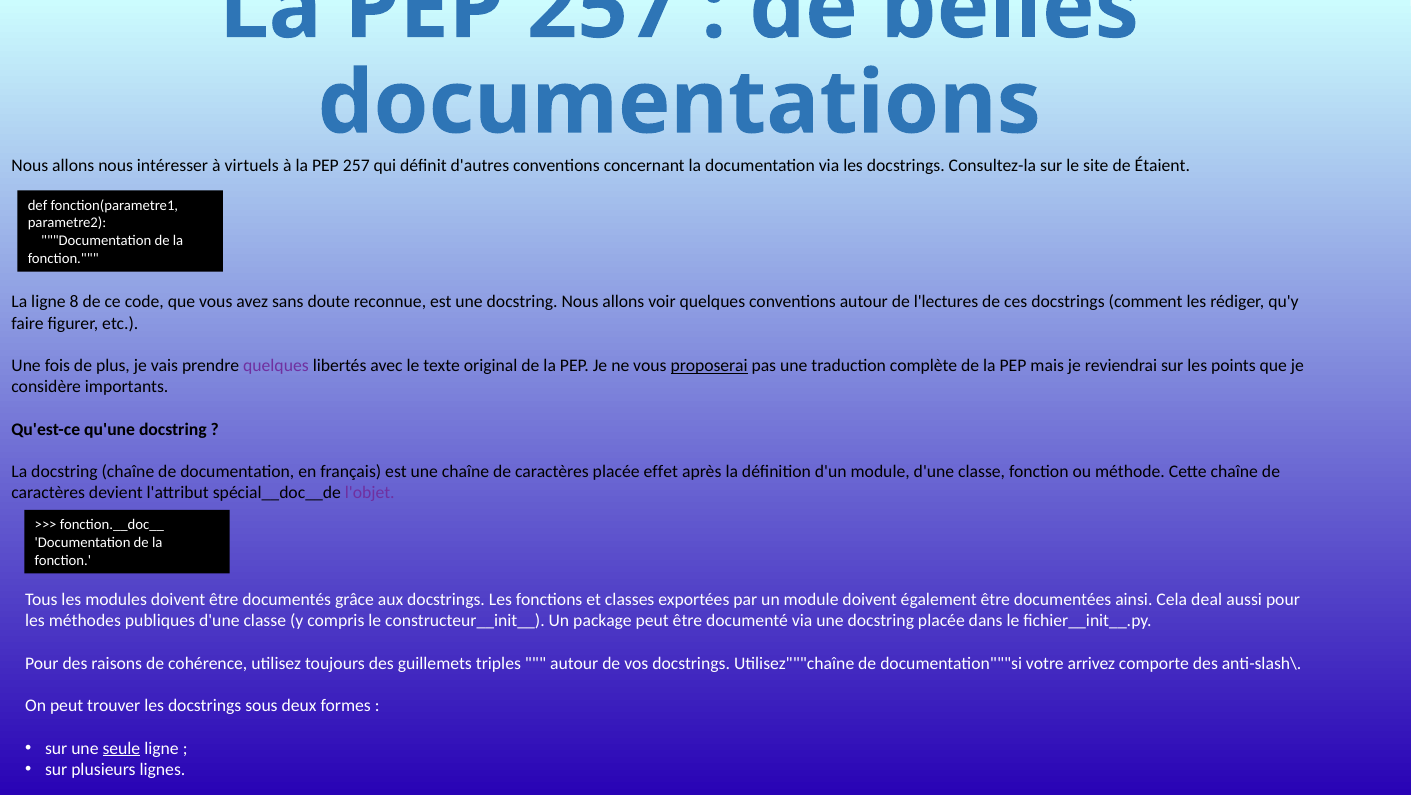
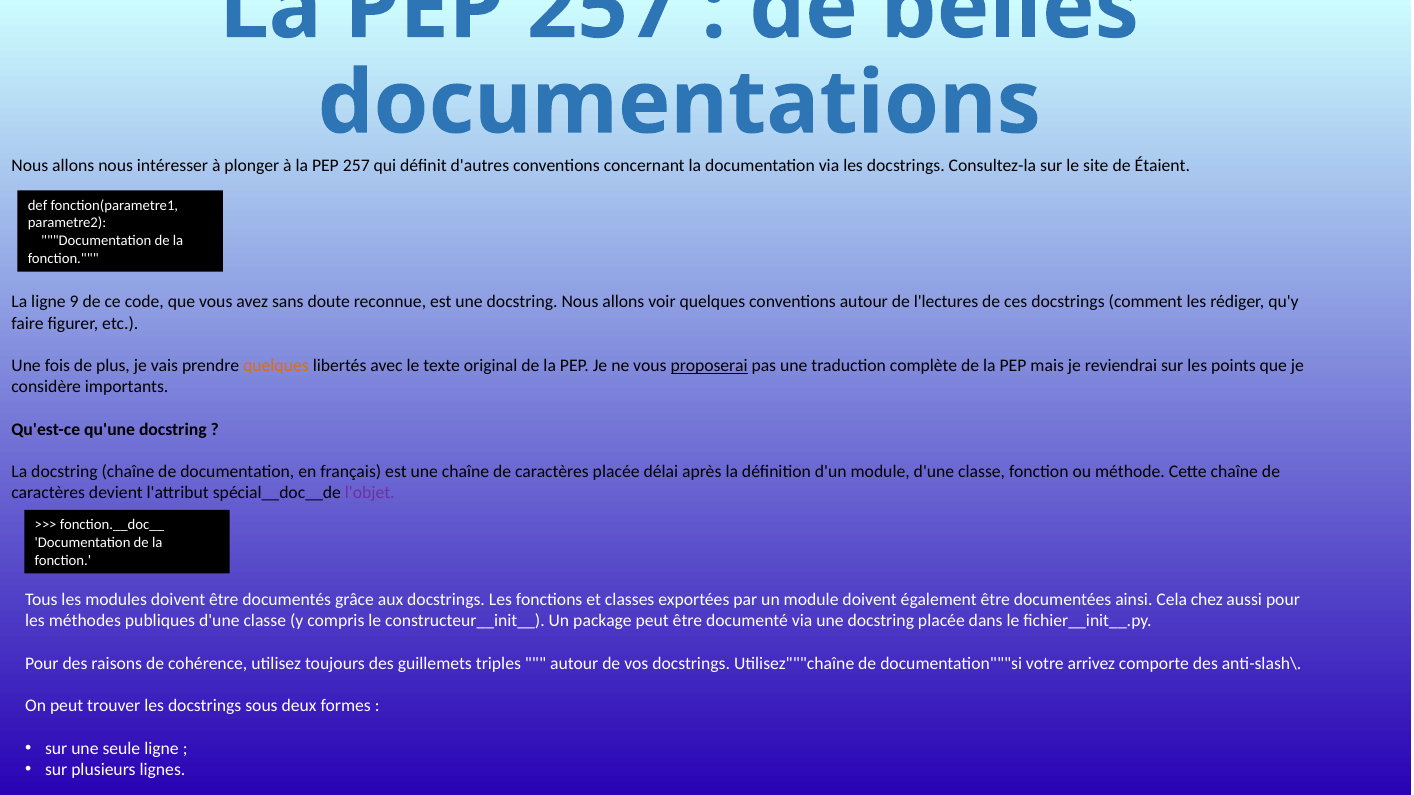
virtuels: virtuels -> plonger (252, 166)
8: 8 -> 9 (74, 302)
quelques colour: purple -> orange (276, 366)
effet: effet -> délai (661, 472)
deal: deal -> chez (1207, 600)
seule underline: present -> none (121, 749)
